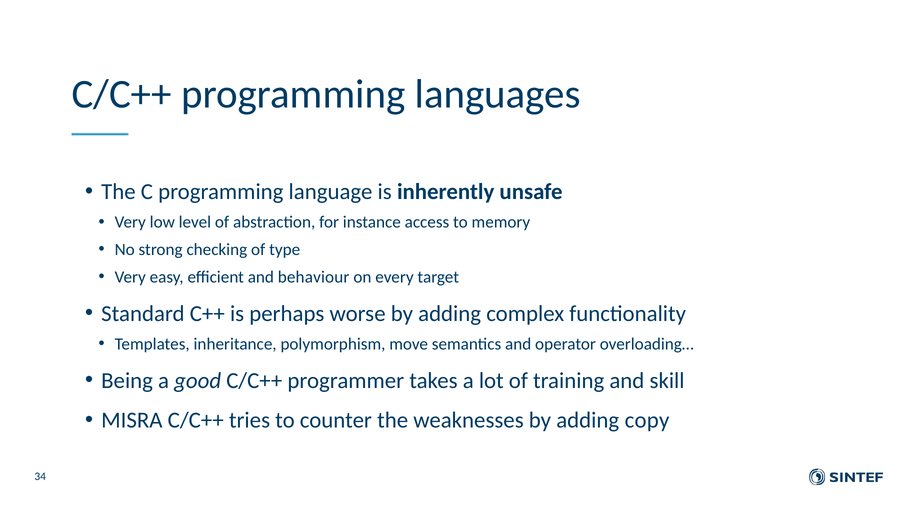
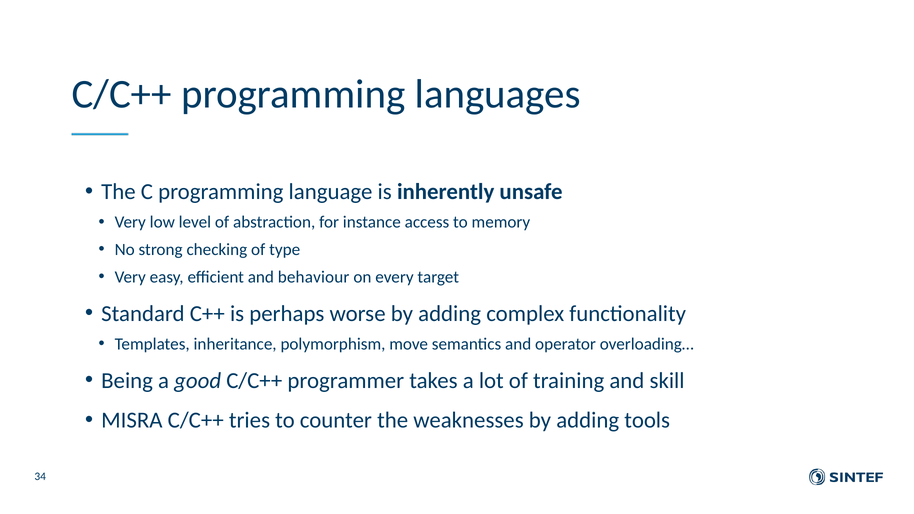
copy: copy -> tools (647, 420)
